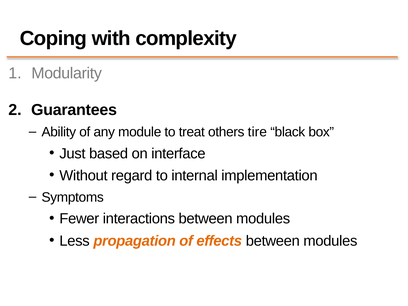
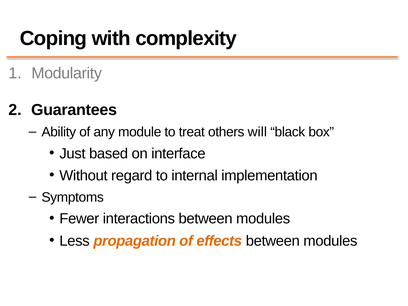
tire: tire -> will (257, 132)
